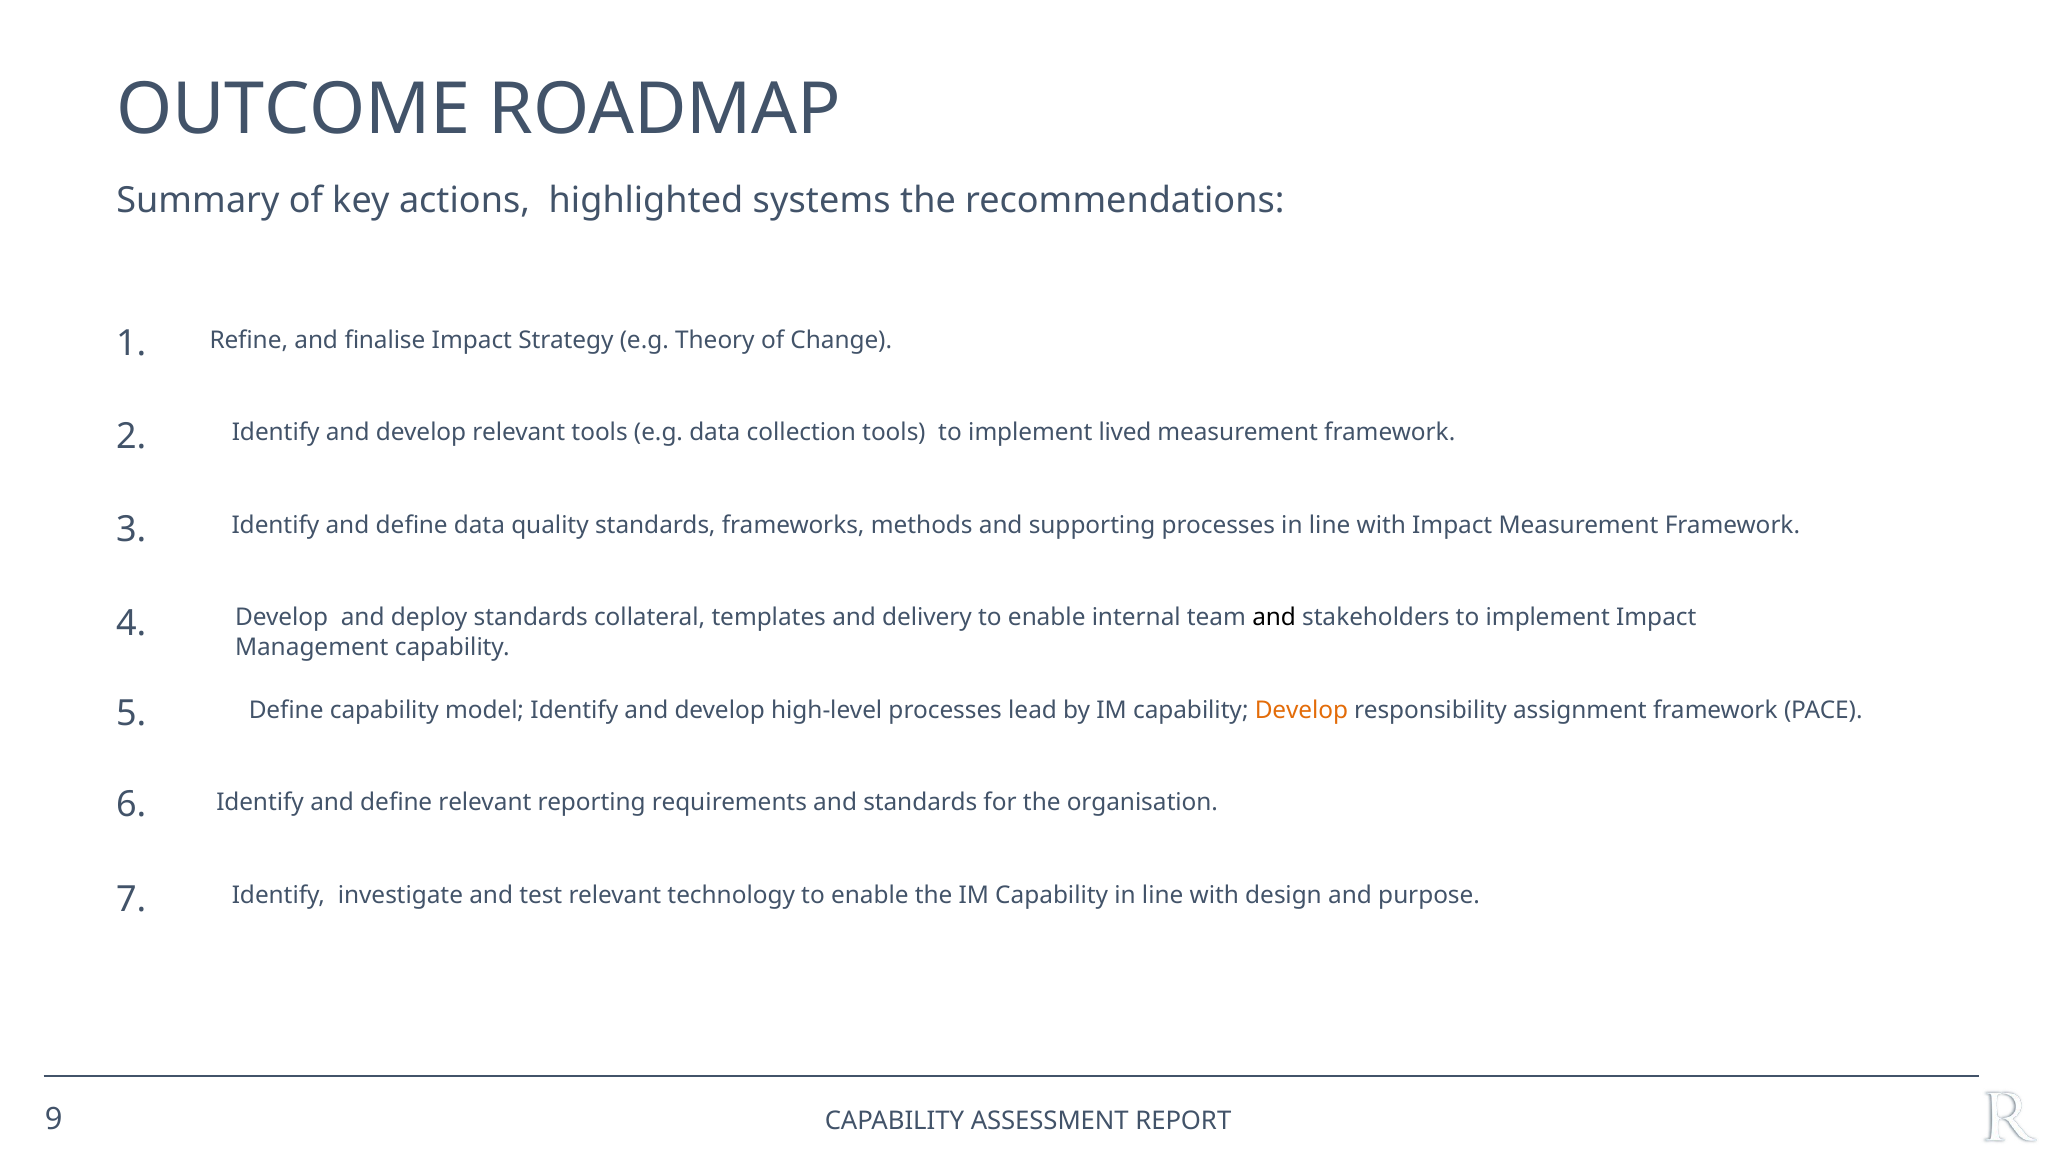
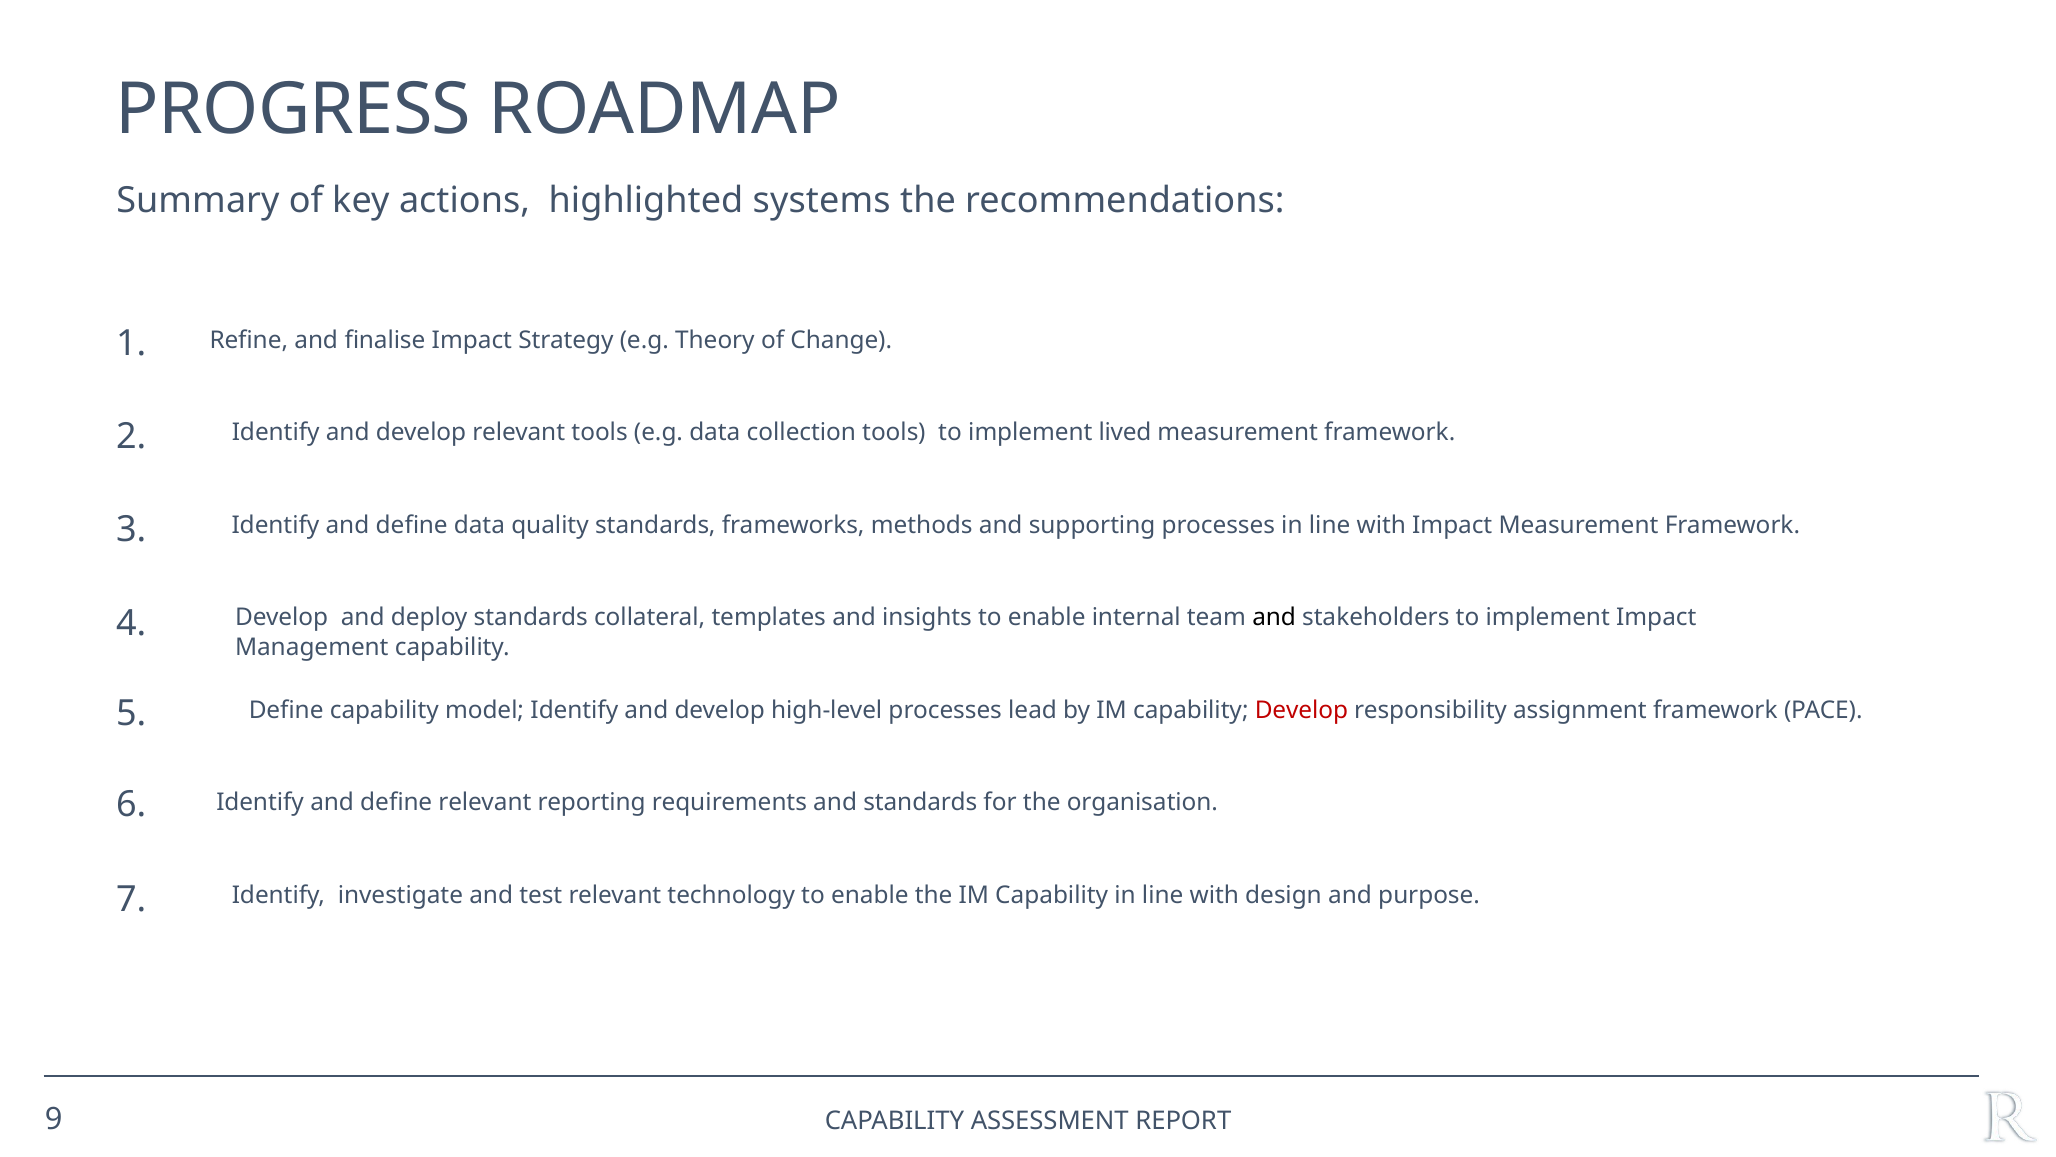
OUTCOME: OUTCOME -> PROGRESS (294, 110)
delivery: delivery -> insights (927, 618)
Develop colour: orange -> red (1301, 710)
